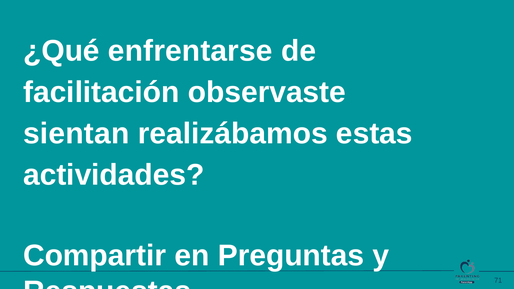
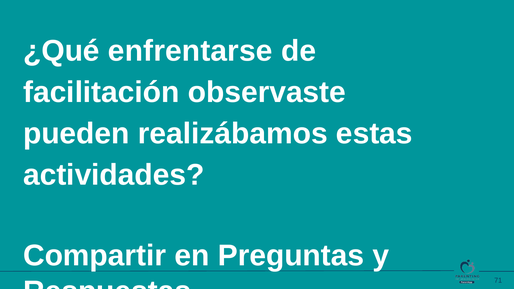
sientan: sientan -> pueden (76, 134)
